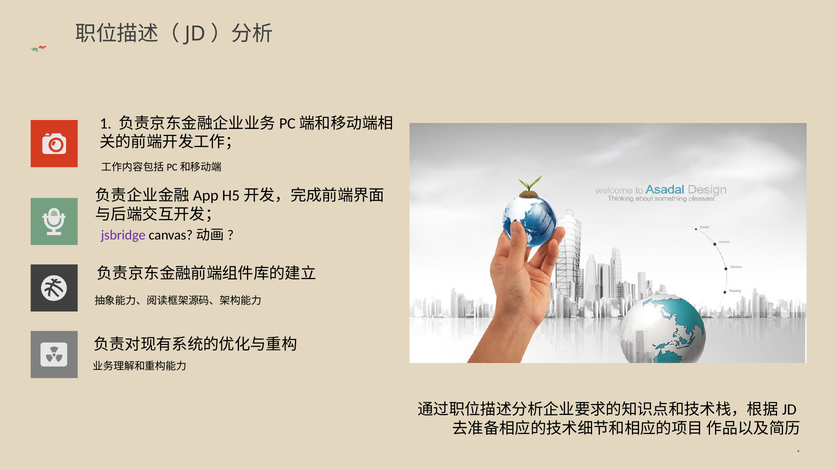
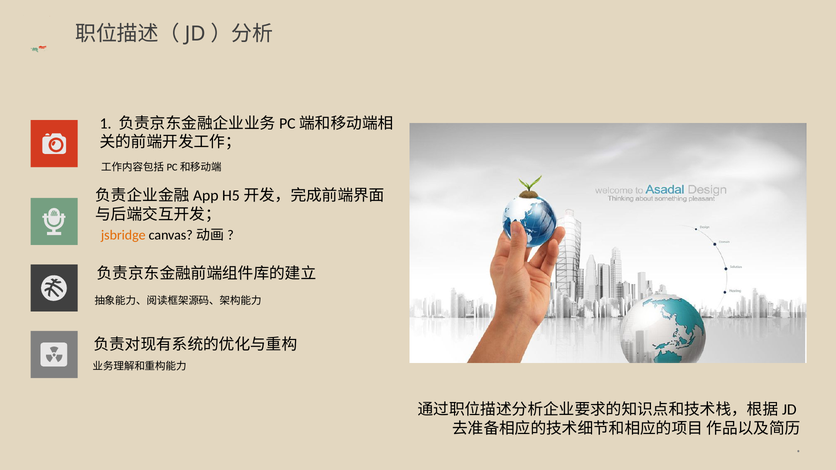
jsbridge colour: purple -> orange (123, 235)
